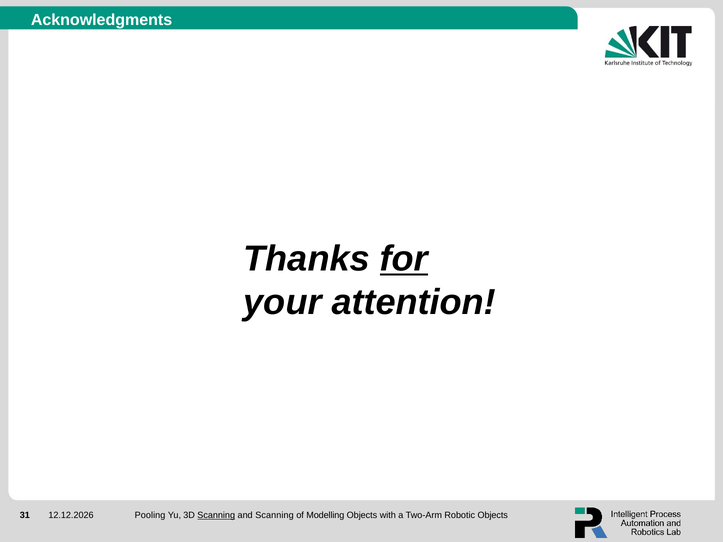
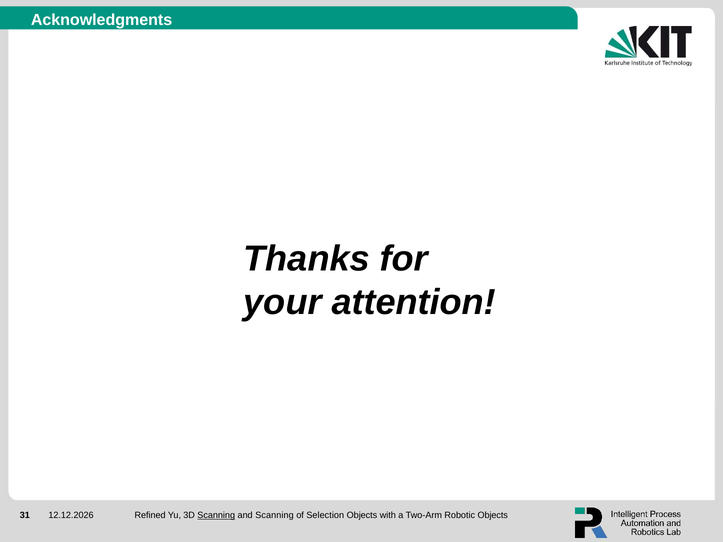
for underline: present -> none (404, 259)
Pooling: Pooling -> Refined (150, 516)
Modelling: Modelling -> Selection (325, 516)
